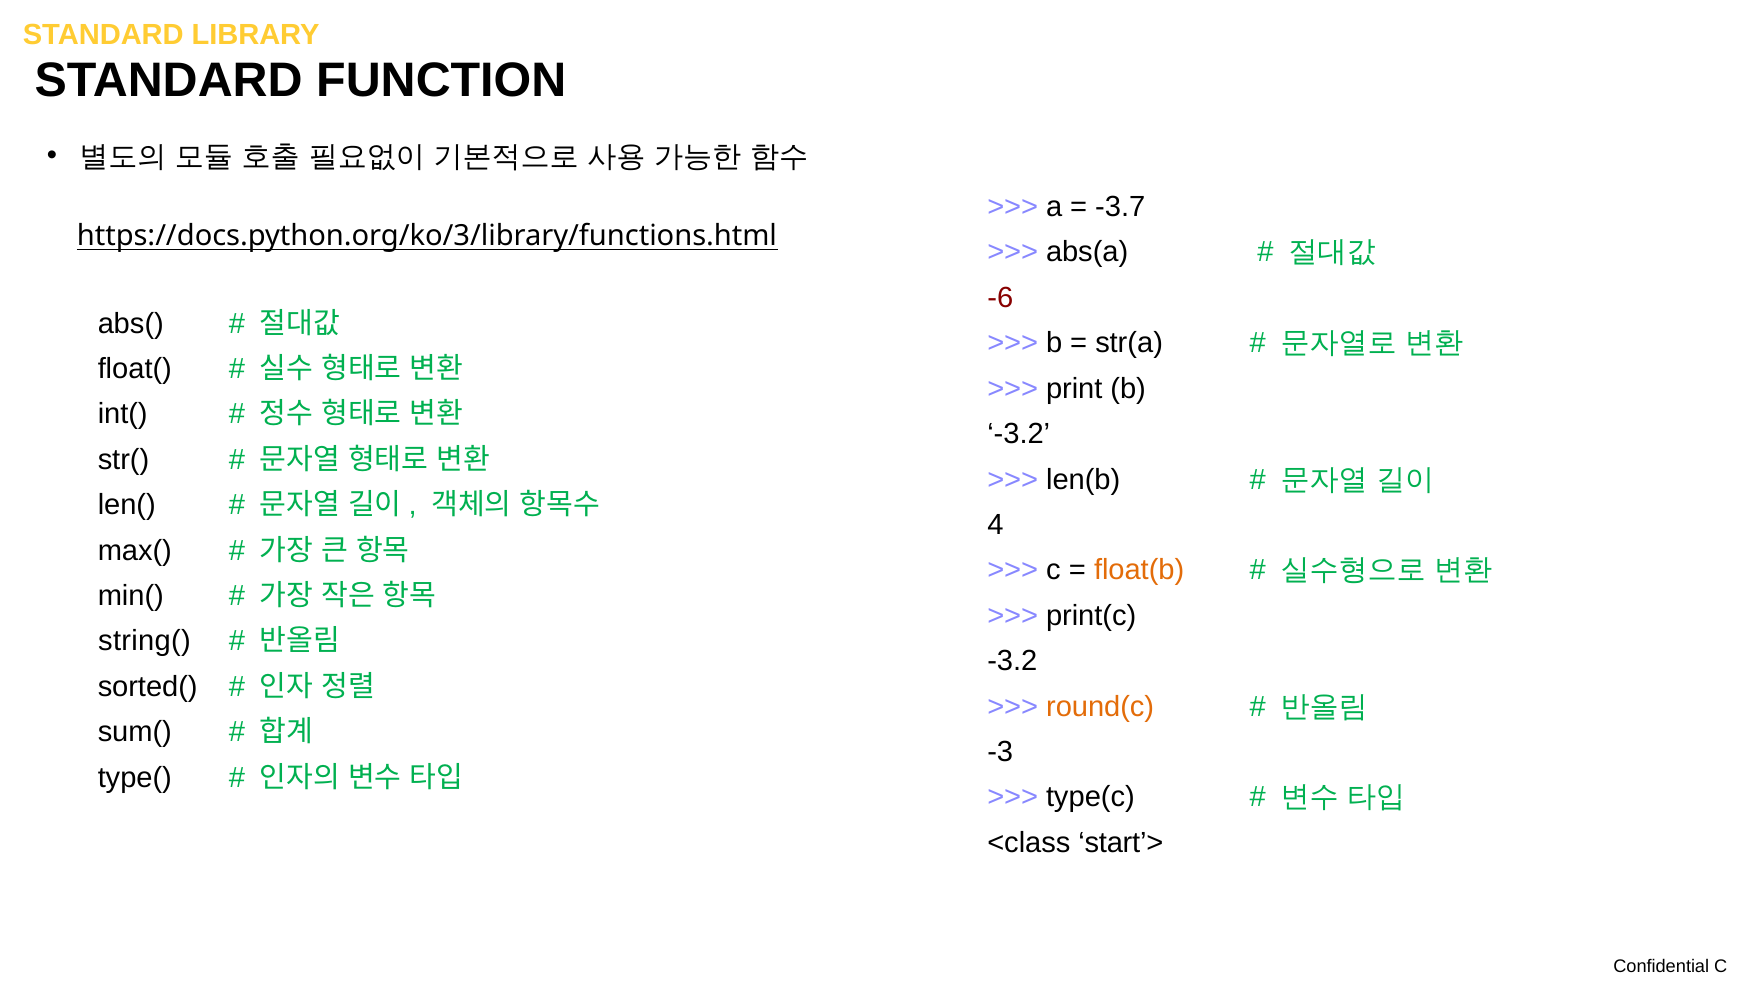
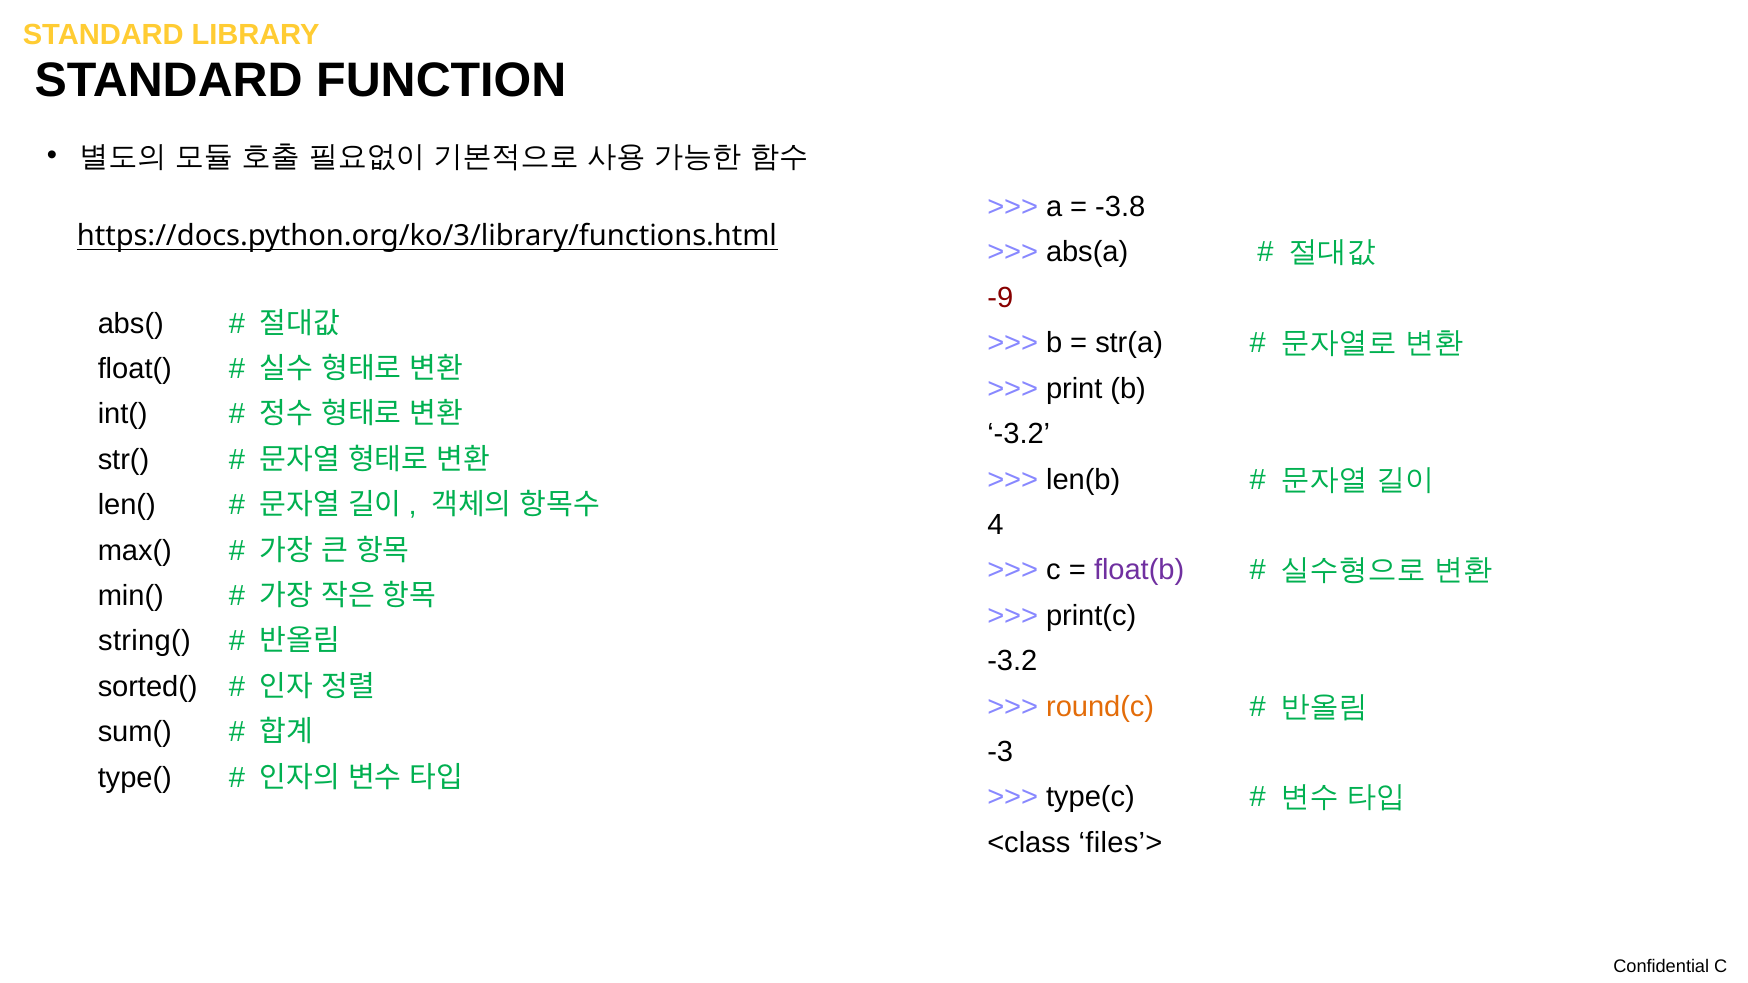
-3.7: -3.7 -> -3.8 (1120, 207)
-6: -6 -> -9 (1000, 298)
float(b colour: orange -> purple (1139, 570)
start’>: start’> -> files’> (1121, 843)
